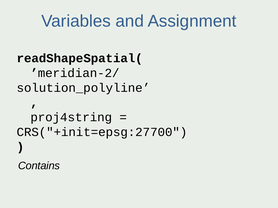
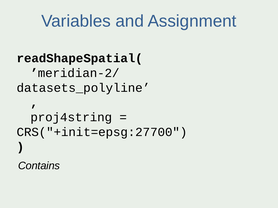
solution_polyline: solution_polyline -> datasets_polyline (83, 88)
